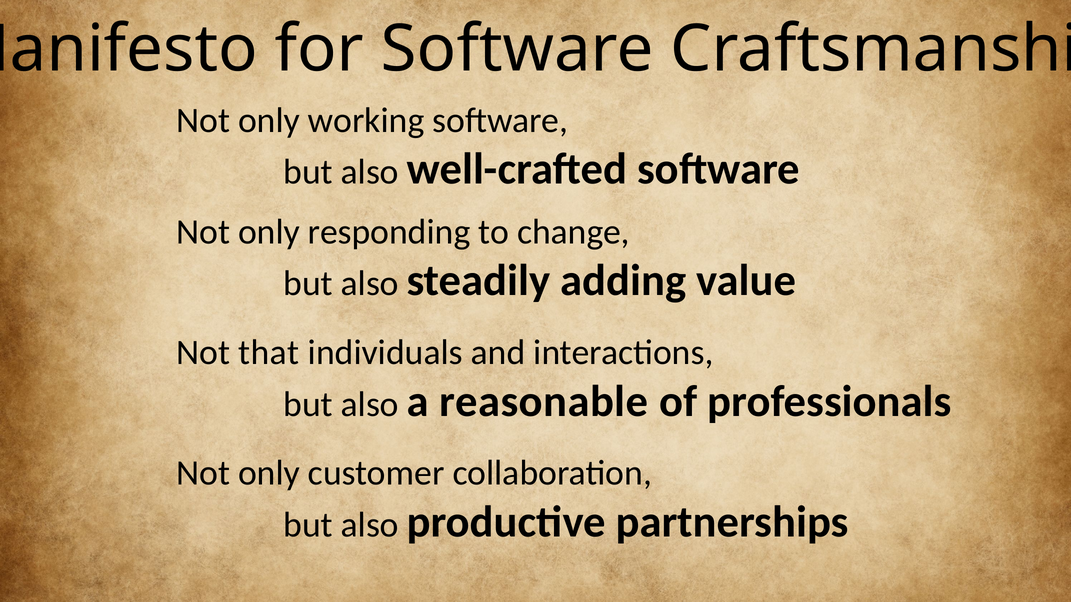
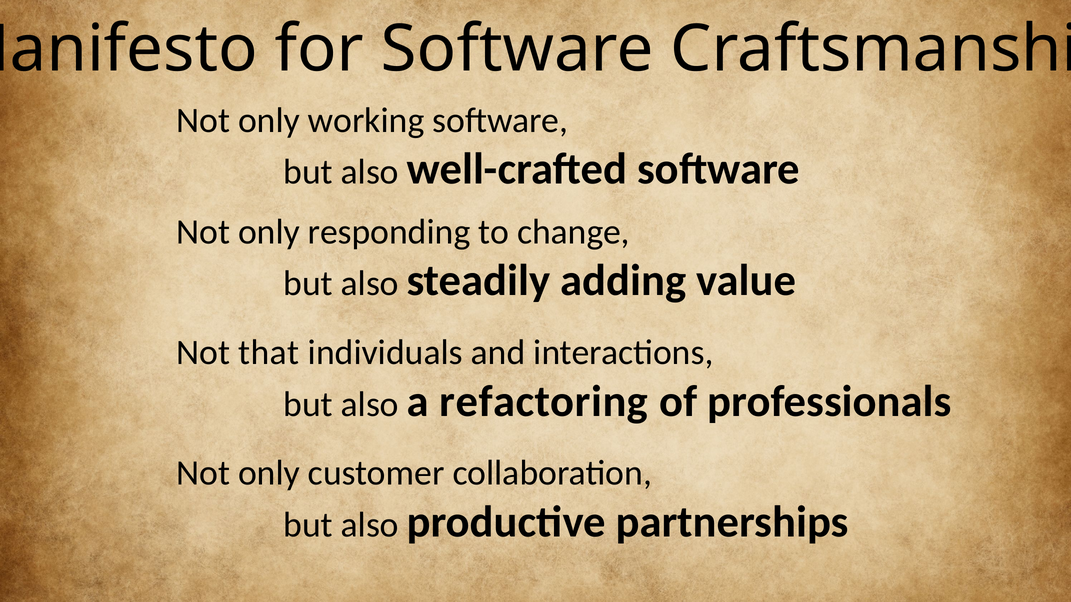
reasonable: reasonable -> refactoring (544, 402)
